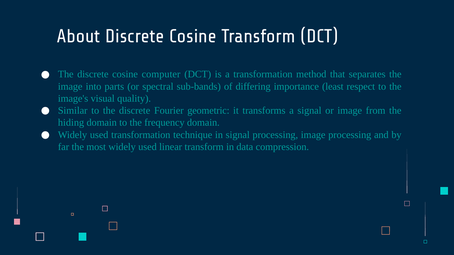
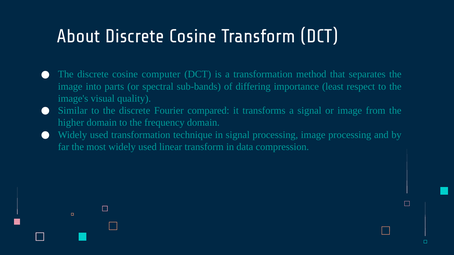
geometric: geometric -> compared (208, 111)
hiding: hiding -> higher (71, 123)
